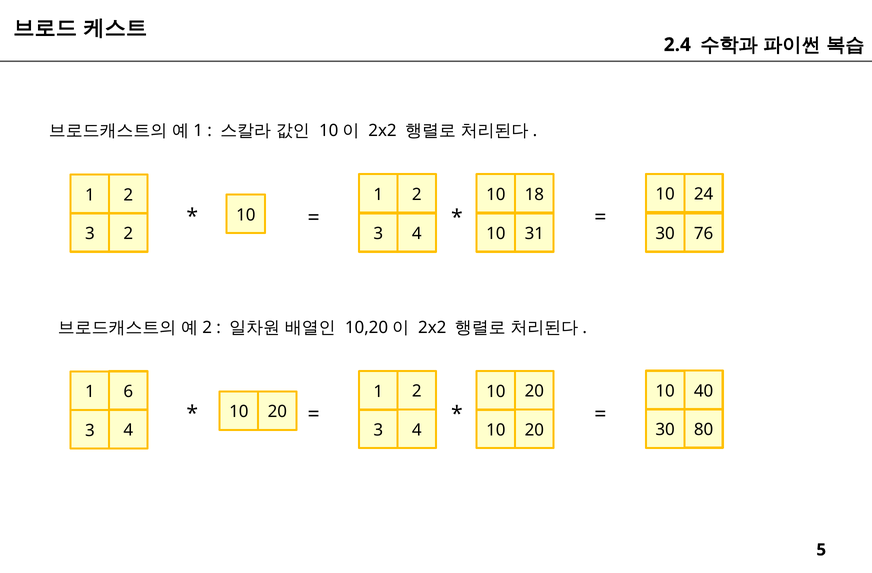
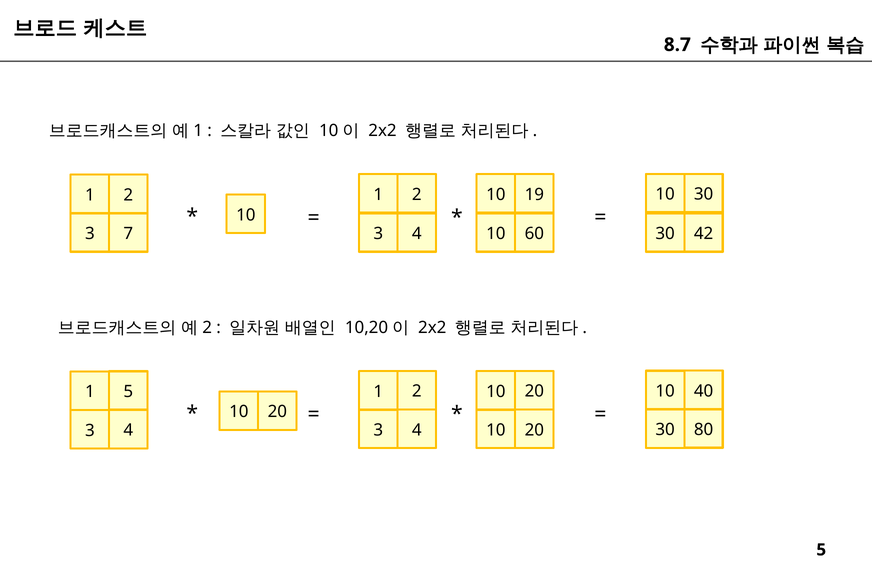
2.4: 2.4 -> 8.7 (677, 45)
10 24: 24 -> 30 (704, 194)
18: 18 -> 19 (534, 194)
3 2: 2 -> 7 (128, 234)
31: 31 -> 60 (534, 234)
76: 76 -> 42 (704, 234)
1 6: 6 -> 5 (128, 392)
